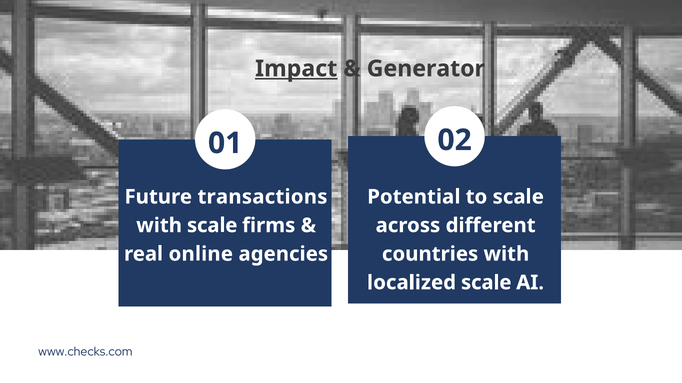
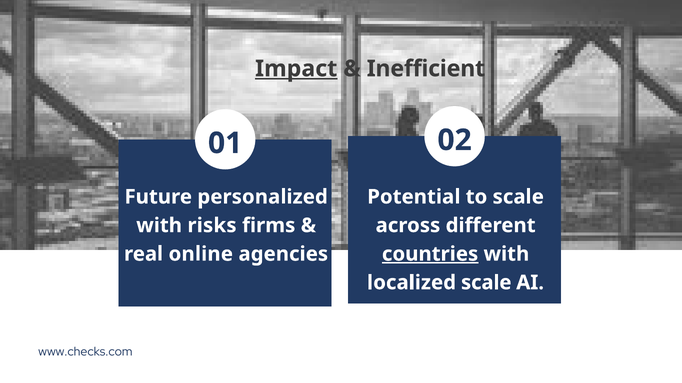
Generator: Generator -> Inefficient (426, 69)
transactions: transactions -> personalized (263, 197)
with scale: scale -> risks (212, 226)
countries underline: none -> present (430, 254)
